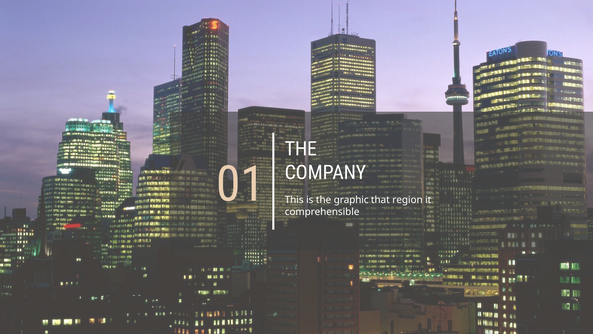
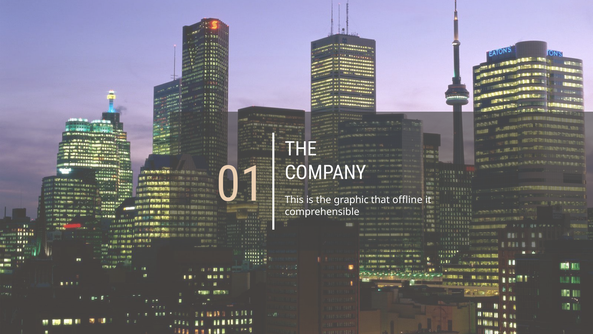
region: region -> offline (407, 200)
